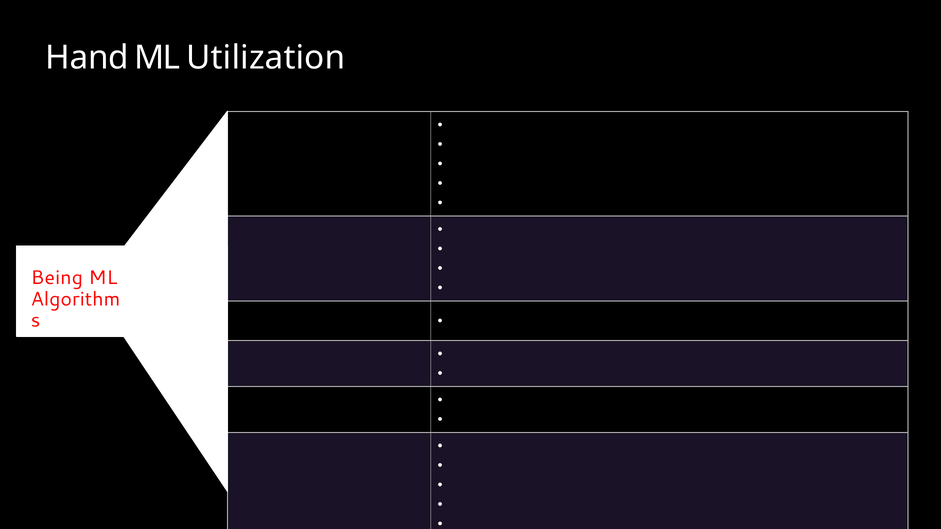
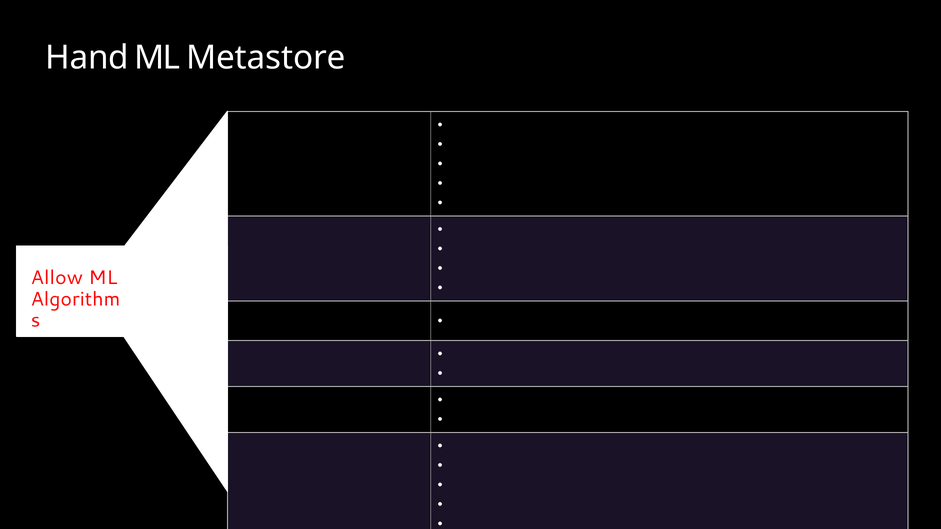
Utilization: Utilization -> Metastore (266, 58)
Being: Being -> Allow (57, 278)
